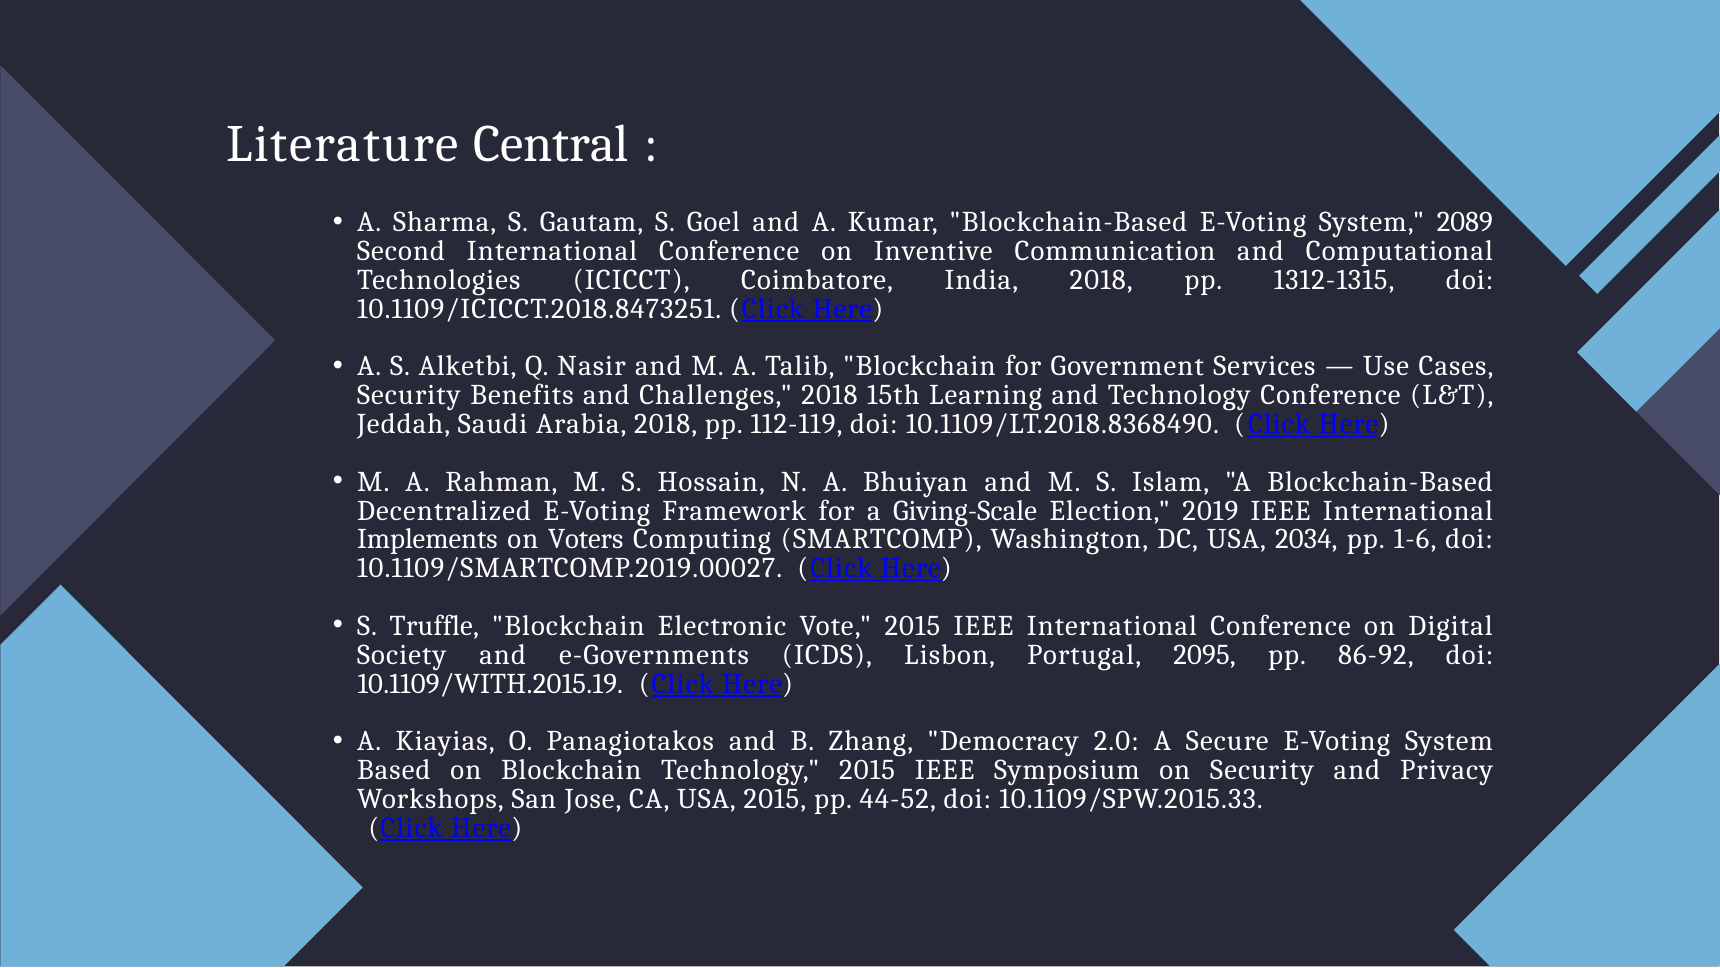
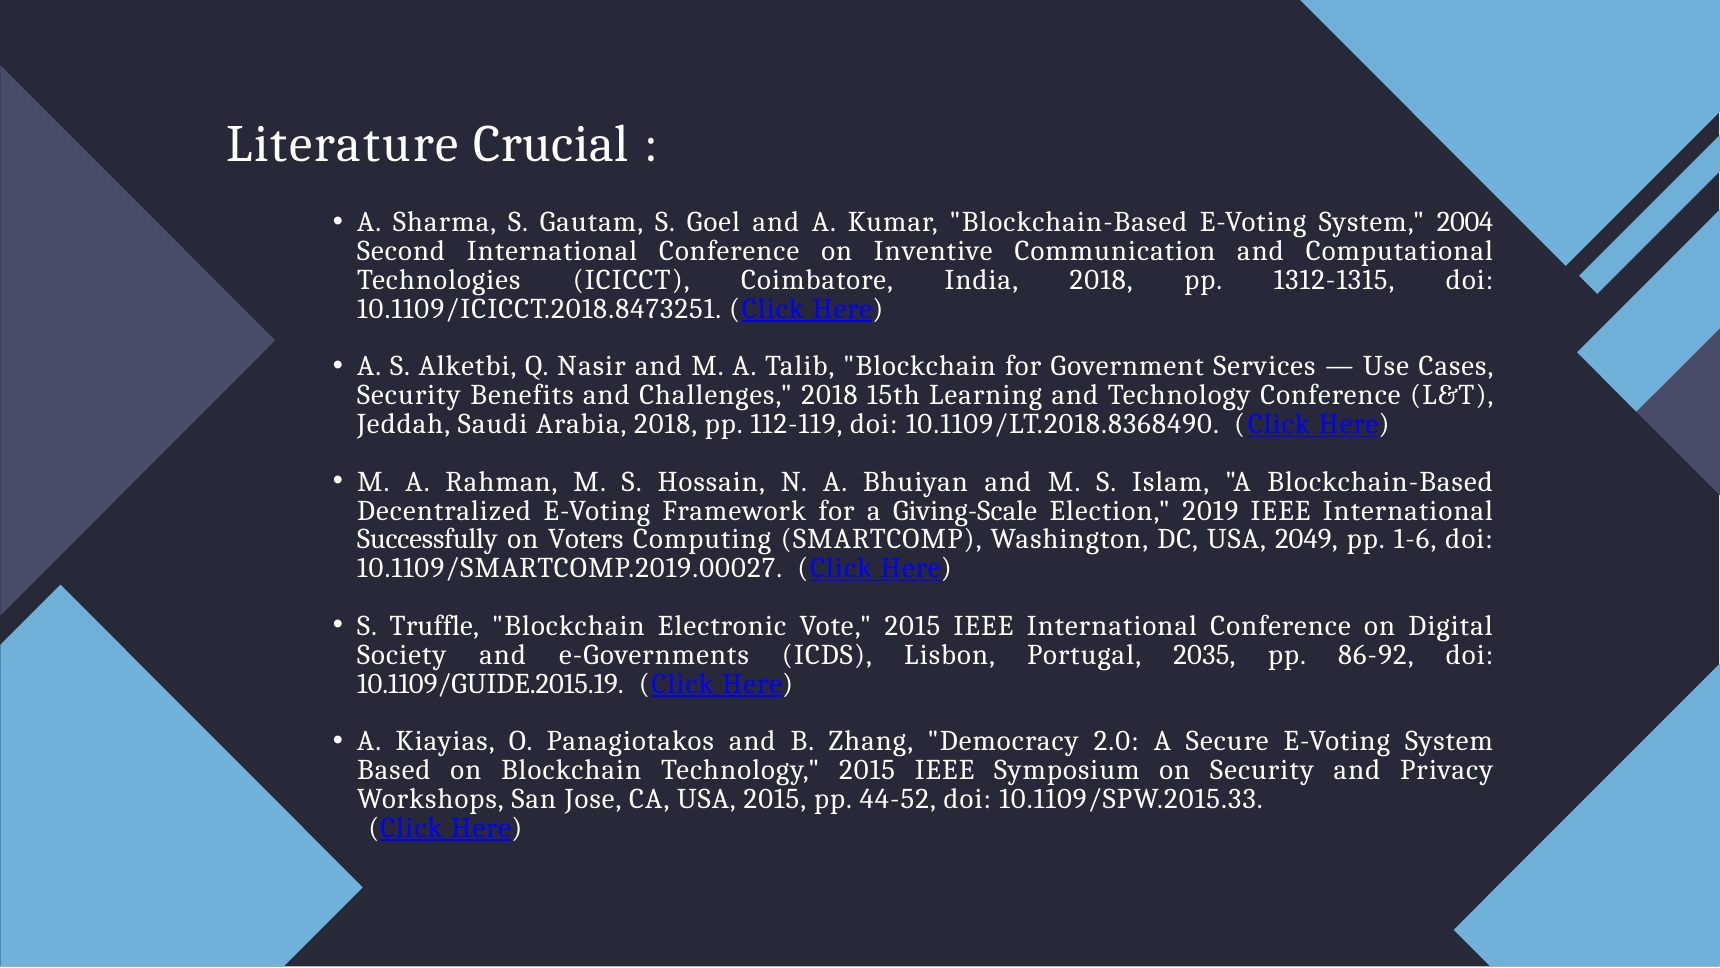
Central: Central -> Crucial (551, 144)
2089: 2089 -> 2004 (1465, 222)
Implements: Implements -> Successfully (427, 539)
2034: 2034 -> 2049 (1306, 539)
2095: 2095 -> 2035 (1204, 654)
10.1109/WITH.2015.19: 10.1109/WITH.2015.19 -> 10.1109/GUIDE.2015.19 (490, 683)
